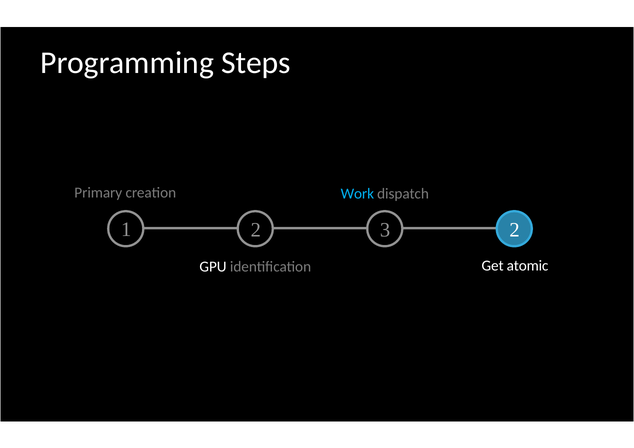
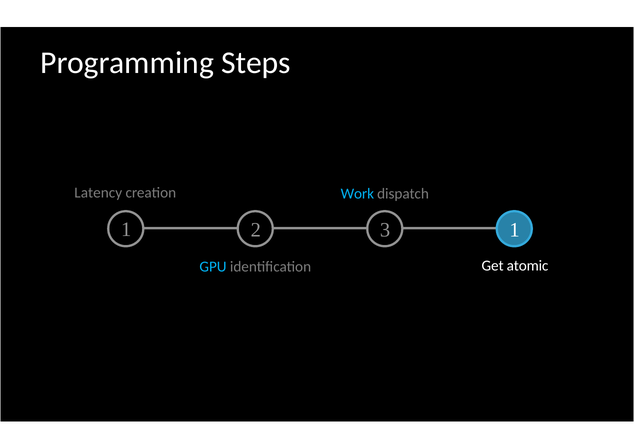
Primary: Primary -> Latency (98, 193)
3 2: 2 -> 1 (515, 230)
GPU colour: white -> light blue (213, 267)
